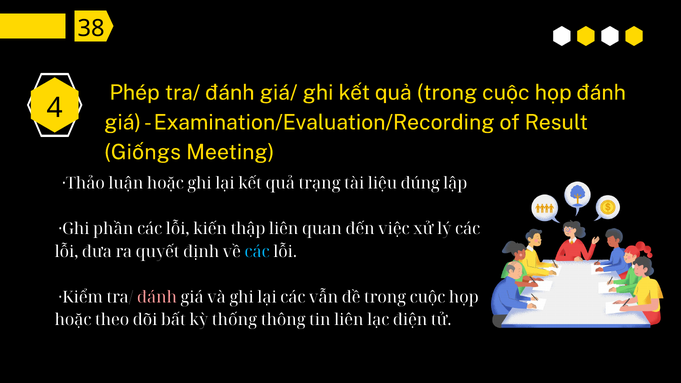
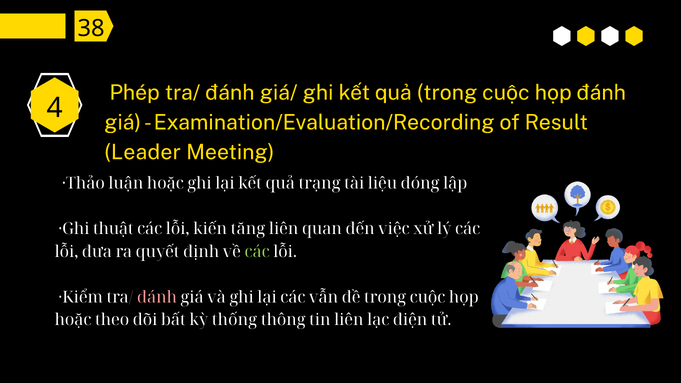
Giốngs: Giốngs -> Leader (143, 152)
đúng: đúng -> đóng (420, 183)
phần: phần -> thuật (113, 229)
thập: thập -> tăng (248, 229)
các colour: light blue -> light green (257, 252)
